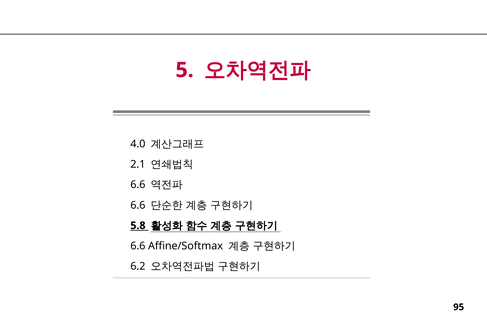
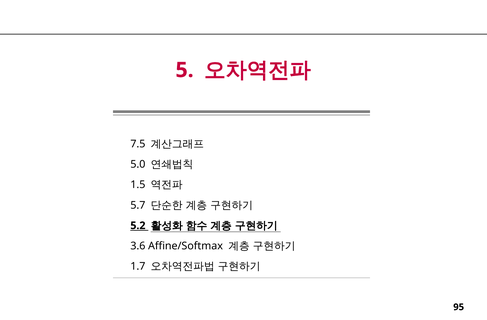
4.0: 4.0 -> 7.5 (138, 144)
2.1: 2.1 -> 5.0 (138, 164)
6.6: 6.6 -> 1.5 (138, 185)
6.6: 6.6 -> 5.7 (138, 205)
5.8: 5.8 -> 5.2 (138, 225)
6.6: 6.6 -> 3.6 (138, 246)
6.2: 6.2 -> 1.7 (138, 266)
